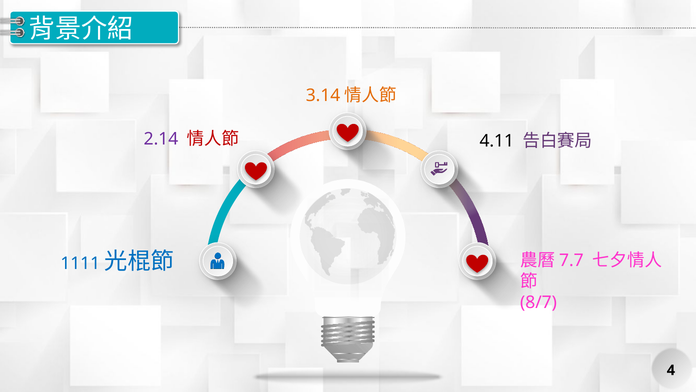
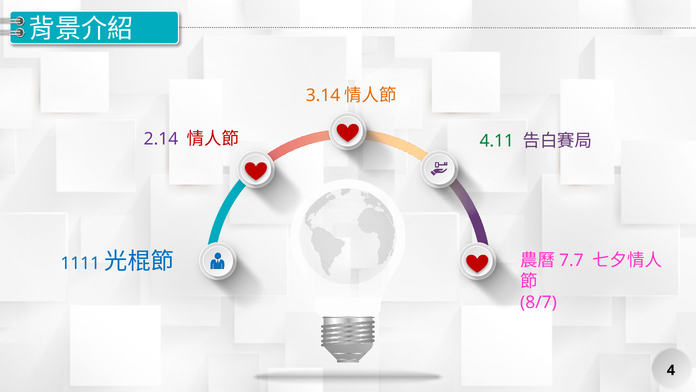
4.11 colour: black -> green (497, 141)
